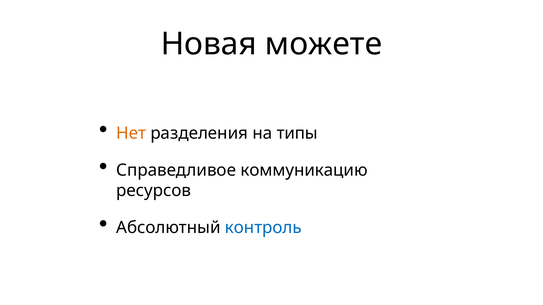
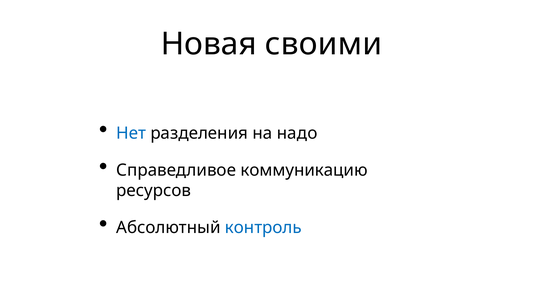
можете: можете -> своими (324, 44)
Нет colour: orange -> blue (131, 134)
типы: типы -> надо (297, 134)
